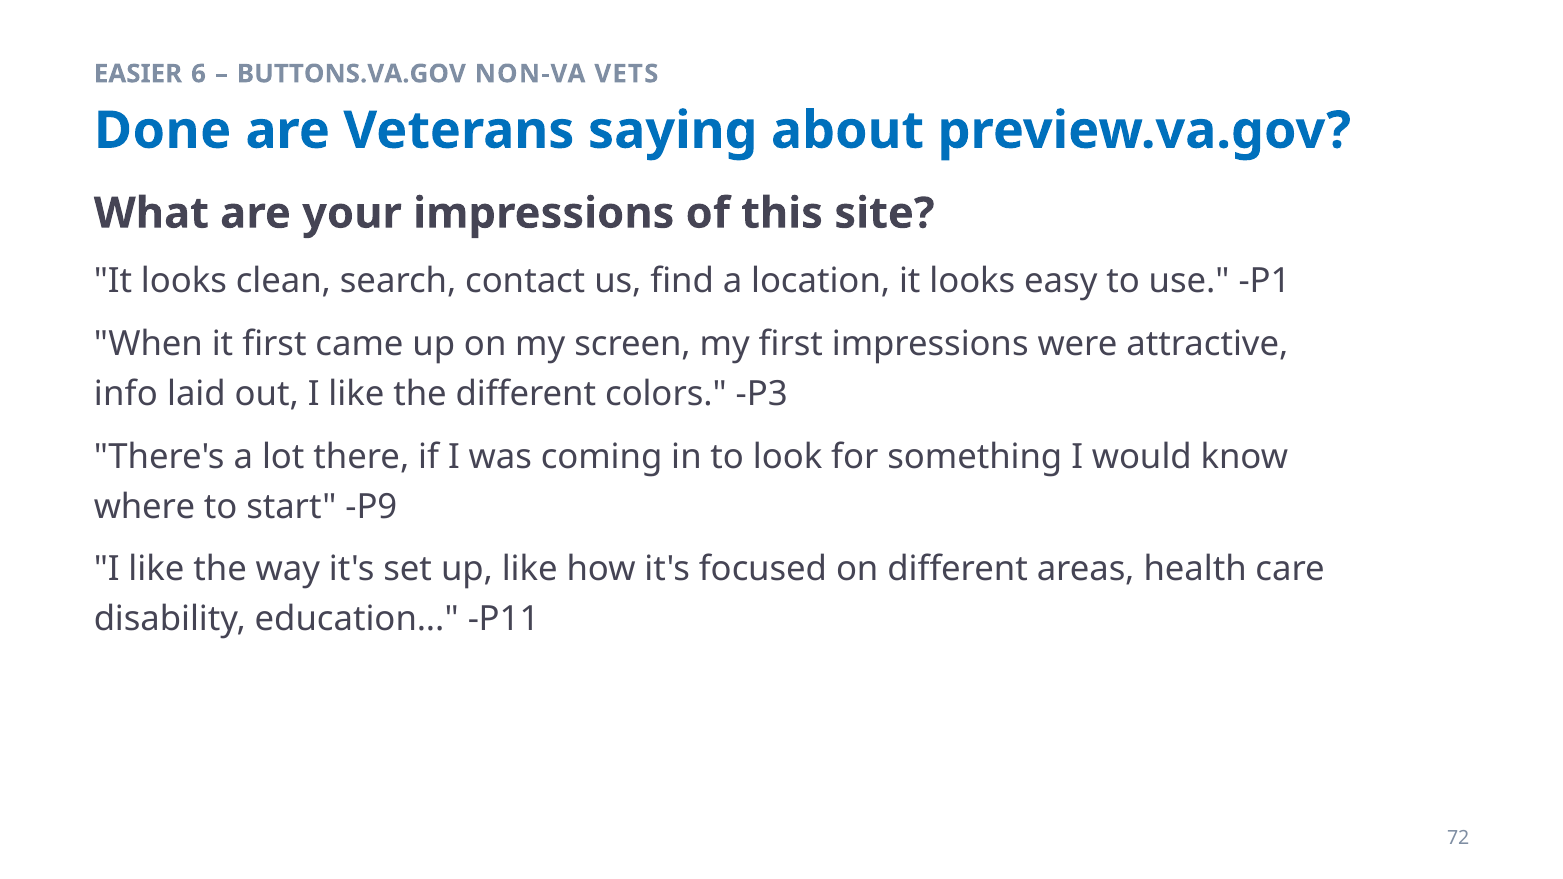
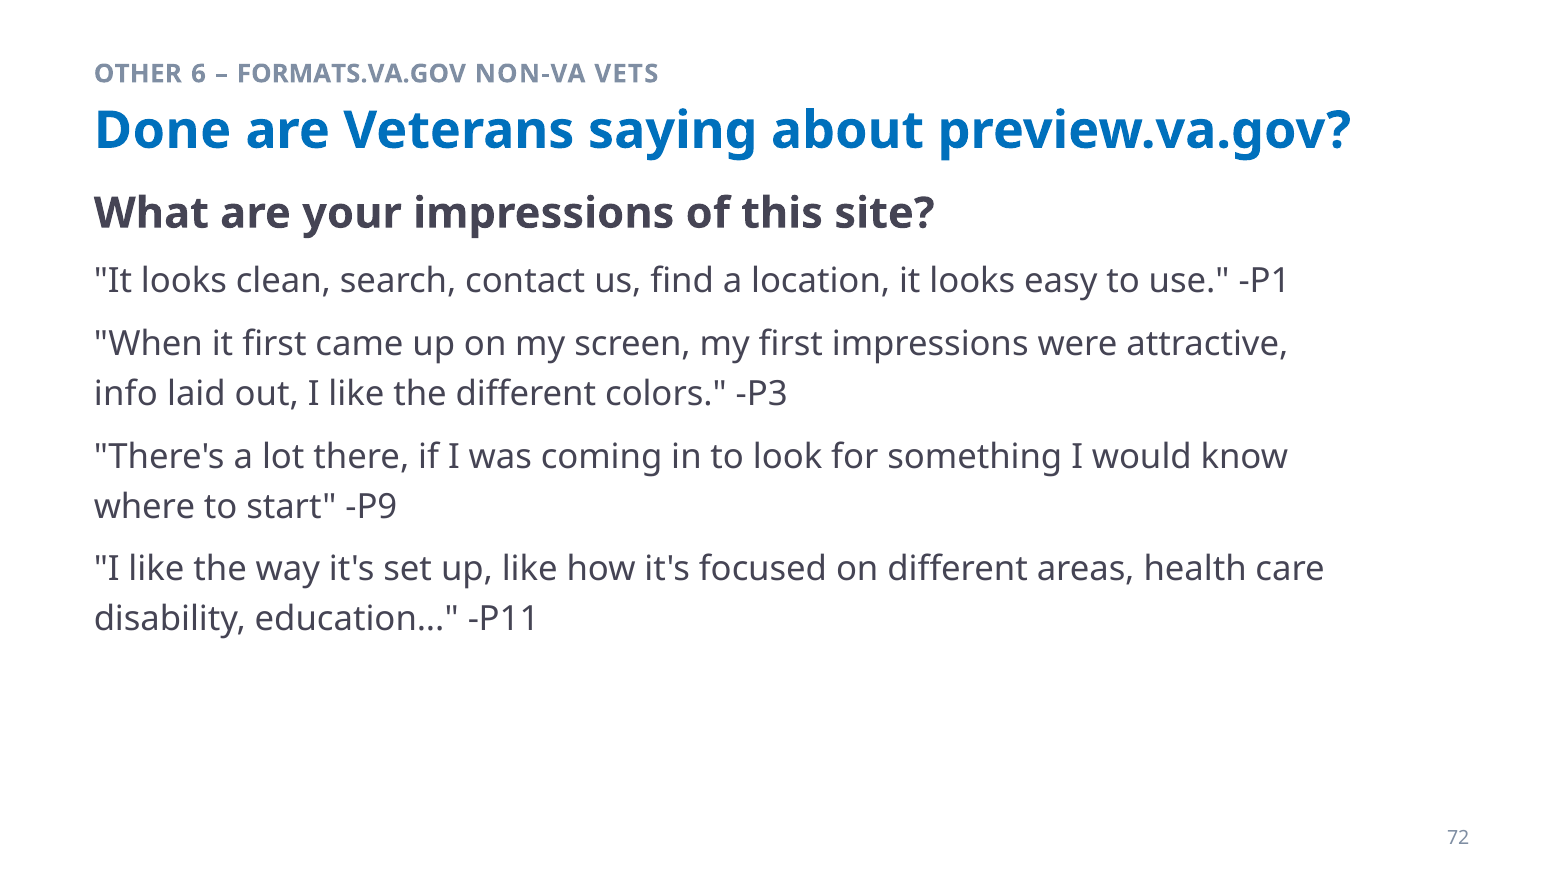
EASIER: EASIER -> OTHER (138, 74)
BUTTONS.VA.GOV: BUTTONS.VA.GOV -> FORMATS.VA.GOV (351, 74)
